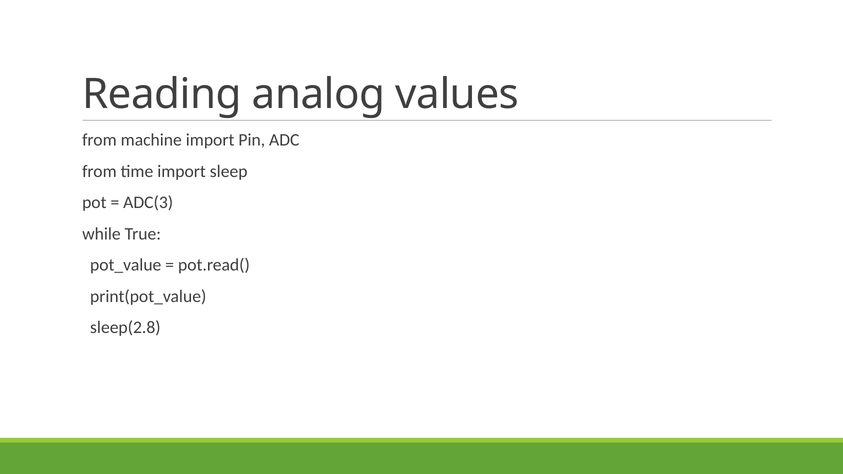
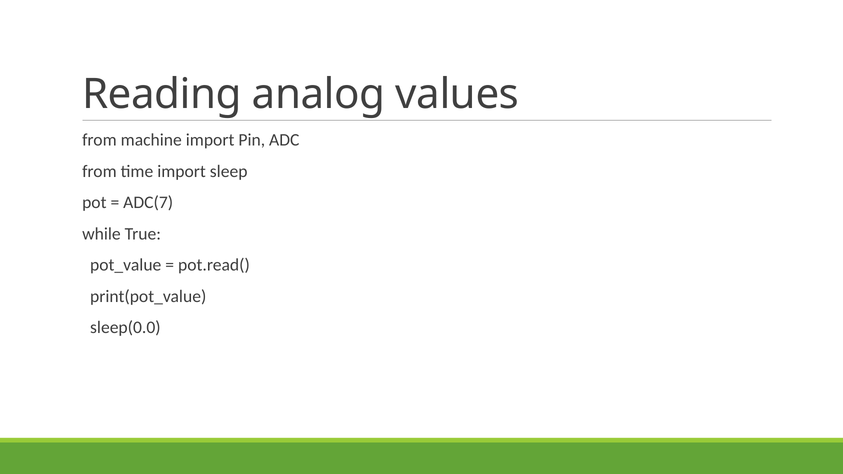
ADC(3: ADC(3 -> ADC(7 (148, 203)
sleep(2.8: sleep(2.8 -> sleep(0.0 (125, 328)
